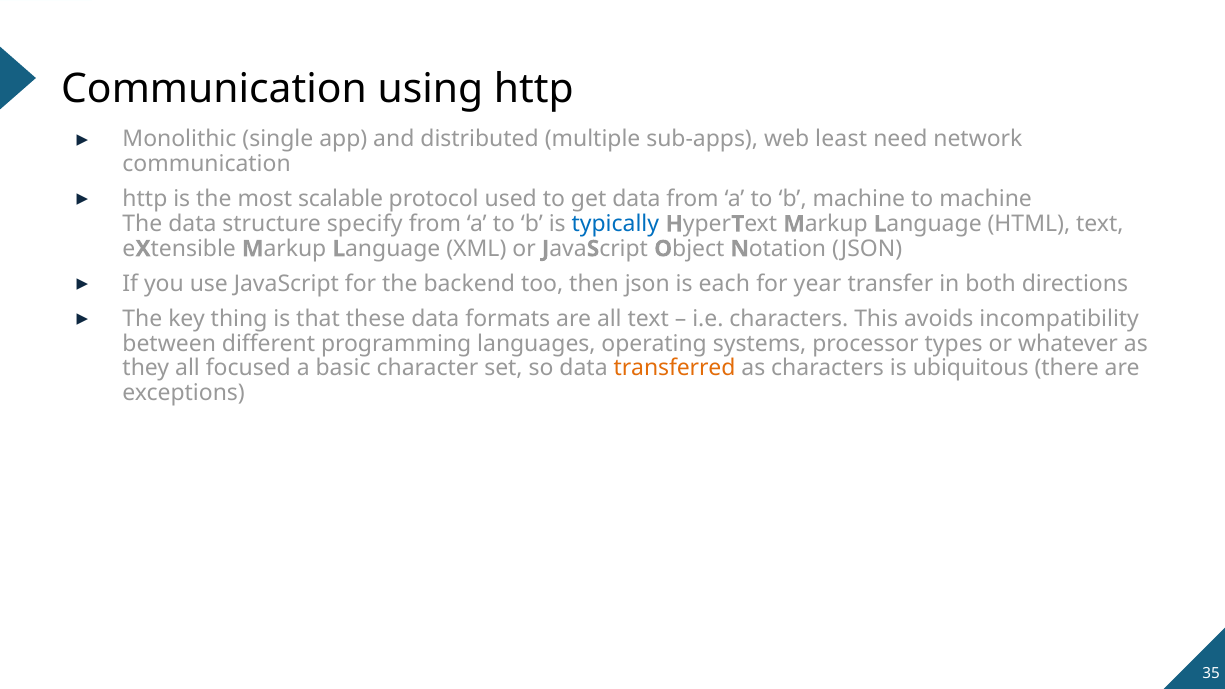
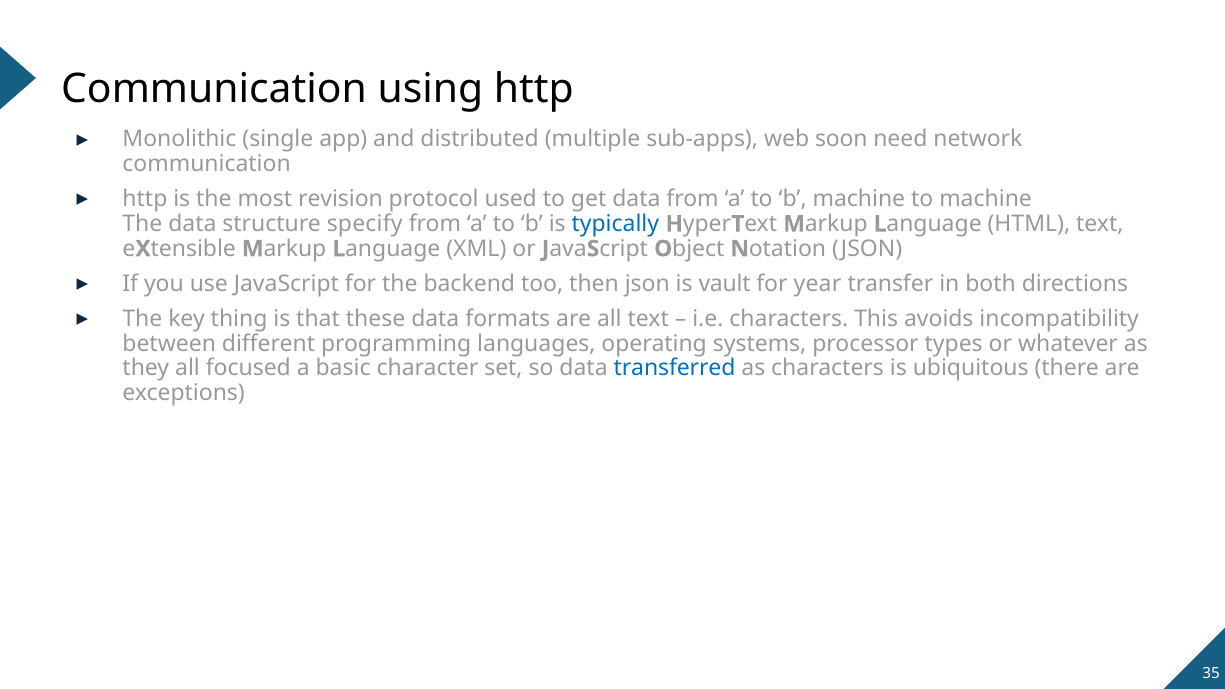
least: least -> soon (841, 139)
scalable: scalable -> revision (340, 199)
each: each -> vault (725, 284)
transferred colour: orange -> blue (675, 368)
